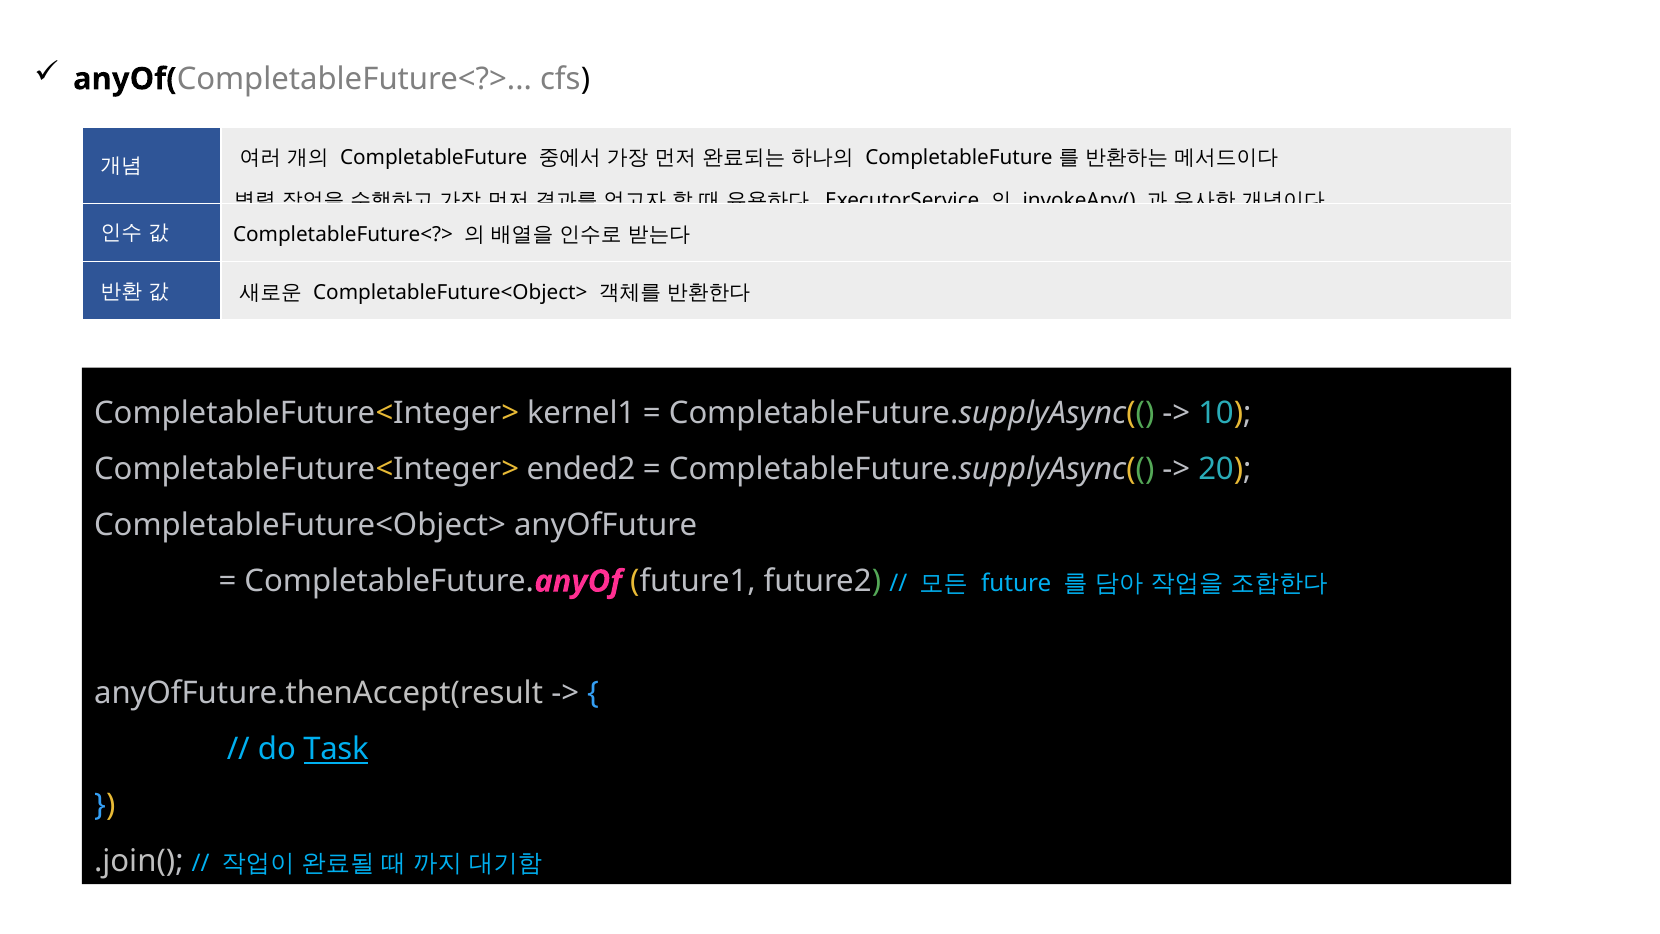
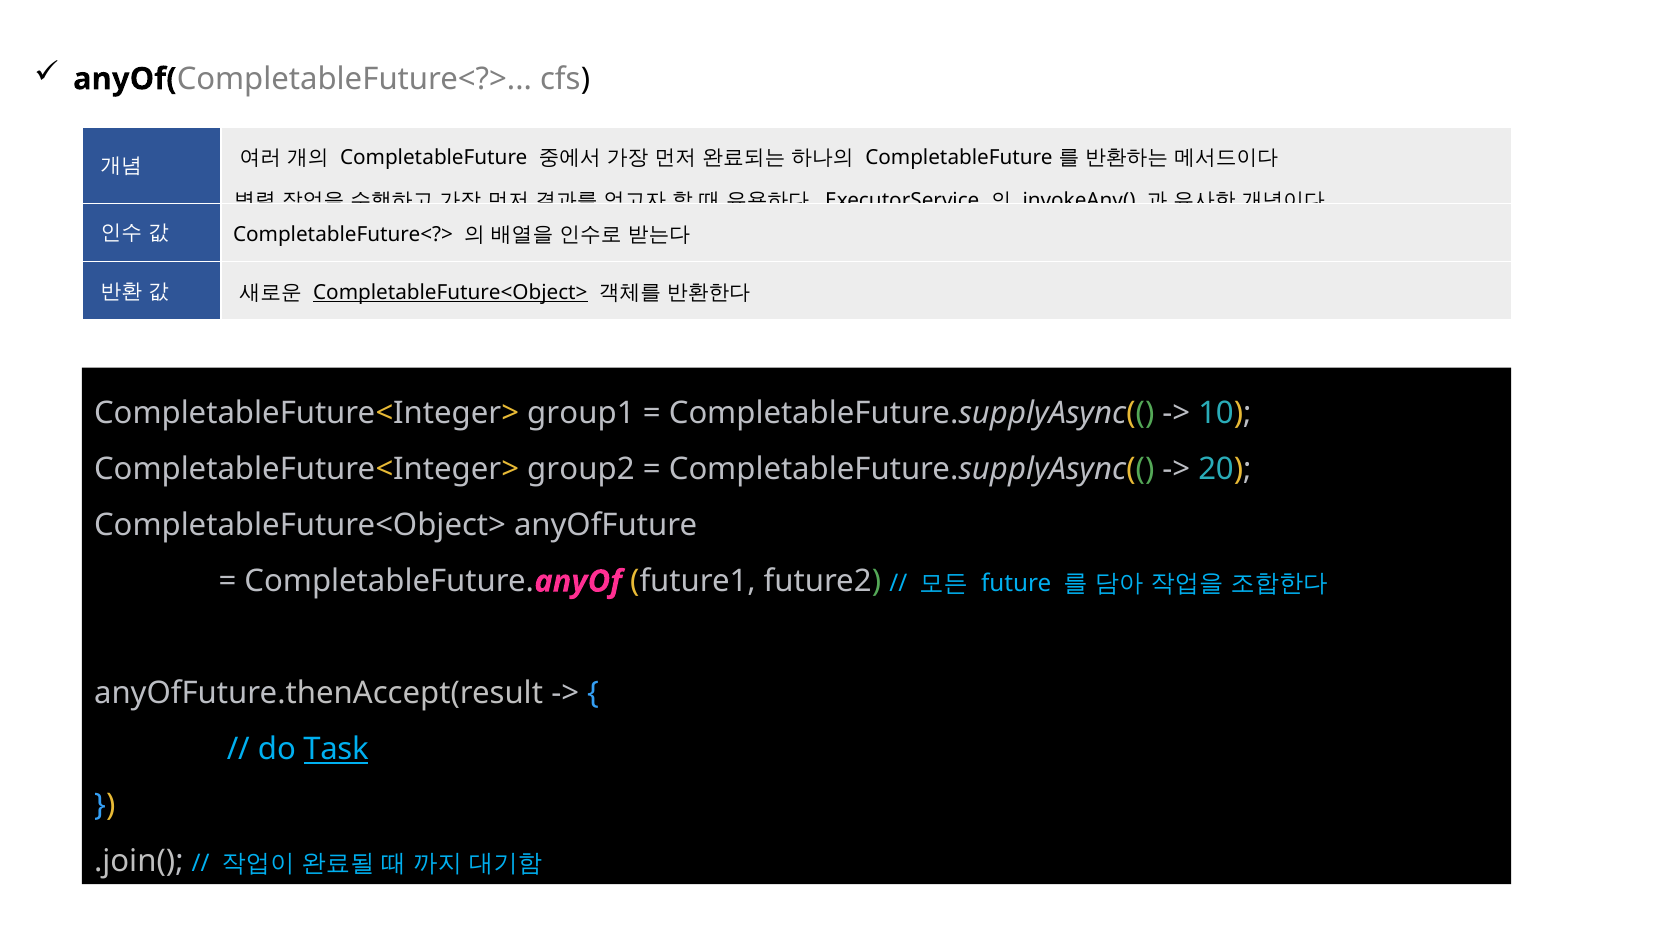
CompletableFuture<Object> underline: none -> present (450, 292)
kernel1: kernel1 -> group1 (581, 413)
ended2: ended2 -> group2 (581, 469)
